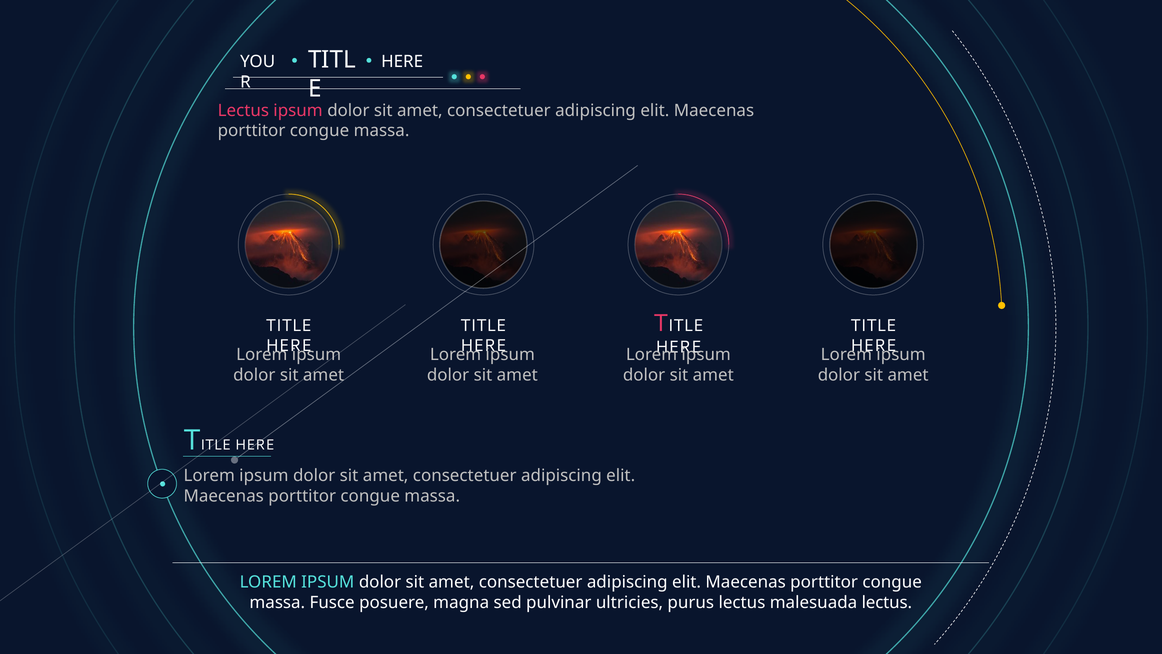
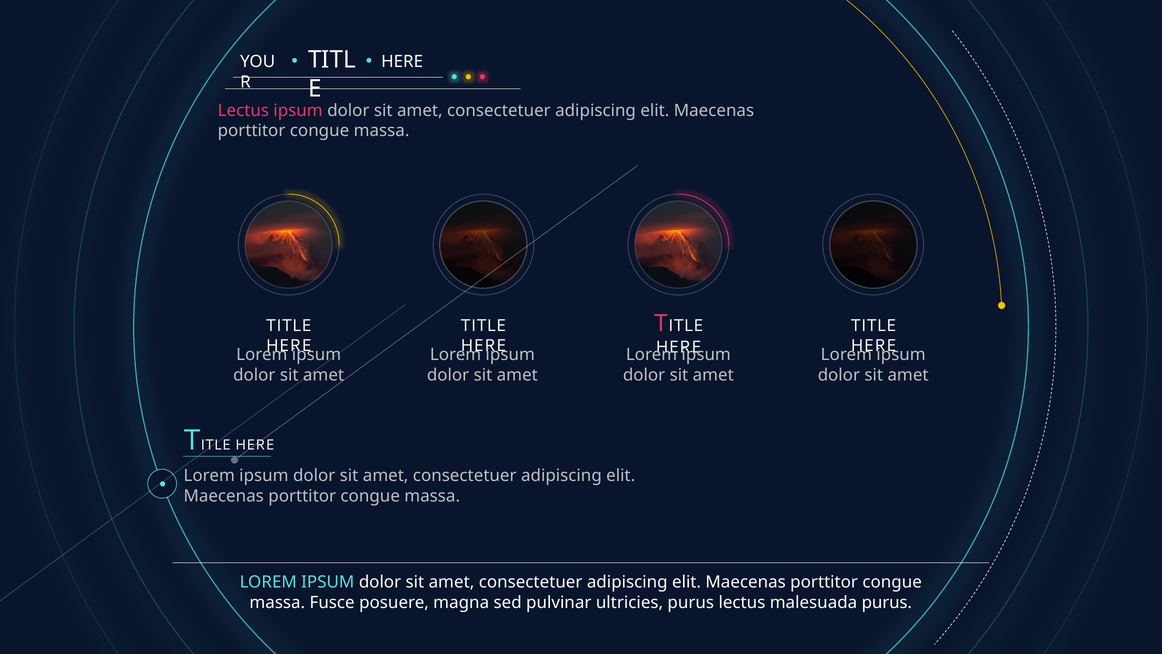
malesuada lectus: lectus -> purus (887, 602)
